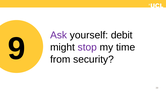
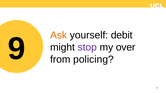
Ask colour: purple -> orange (59, 35)
time: time -> over (126, 47)
security: security -> policing (93, 60)
